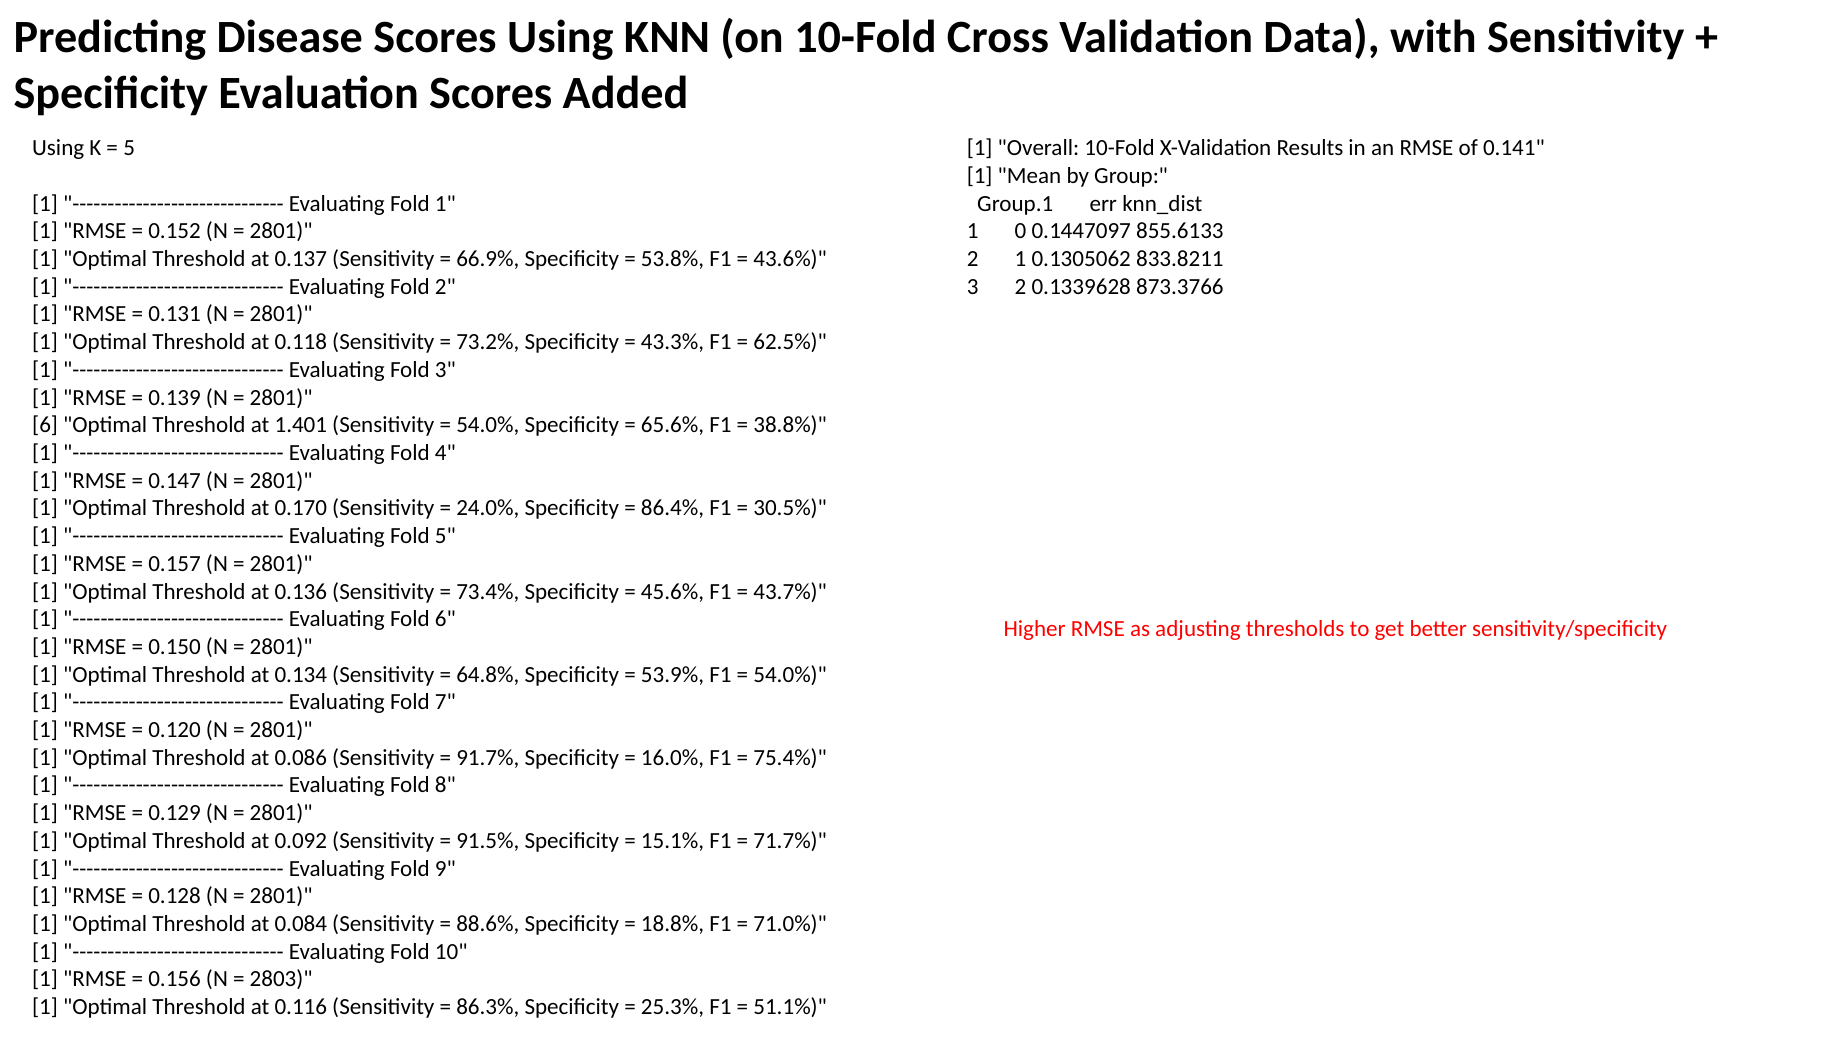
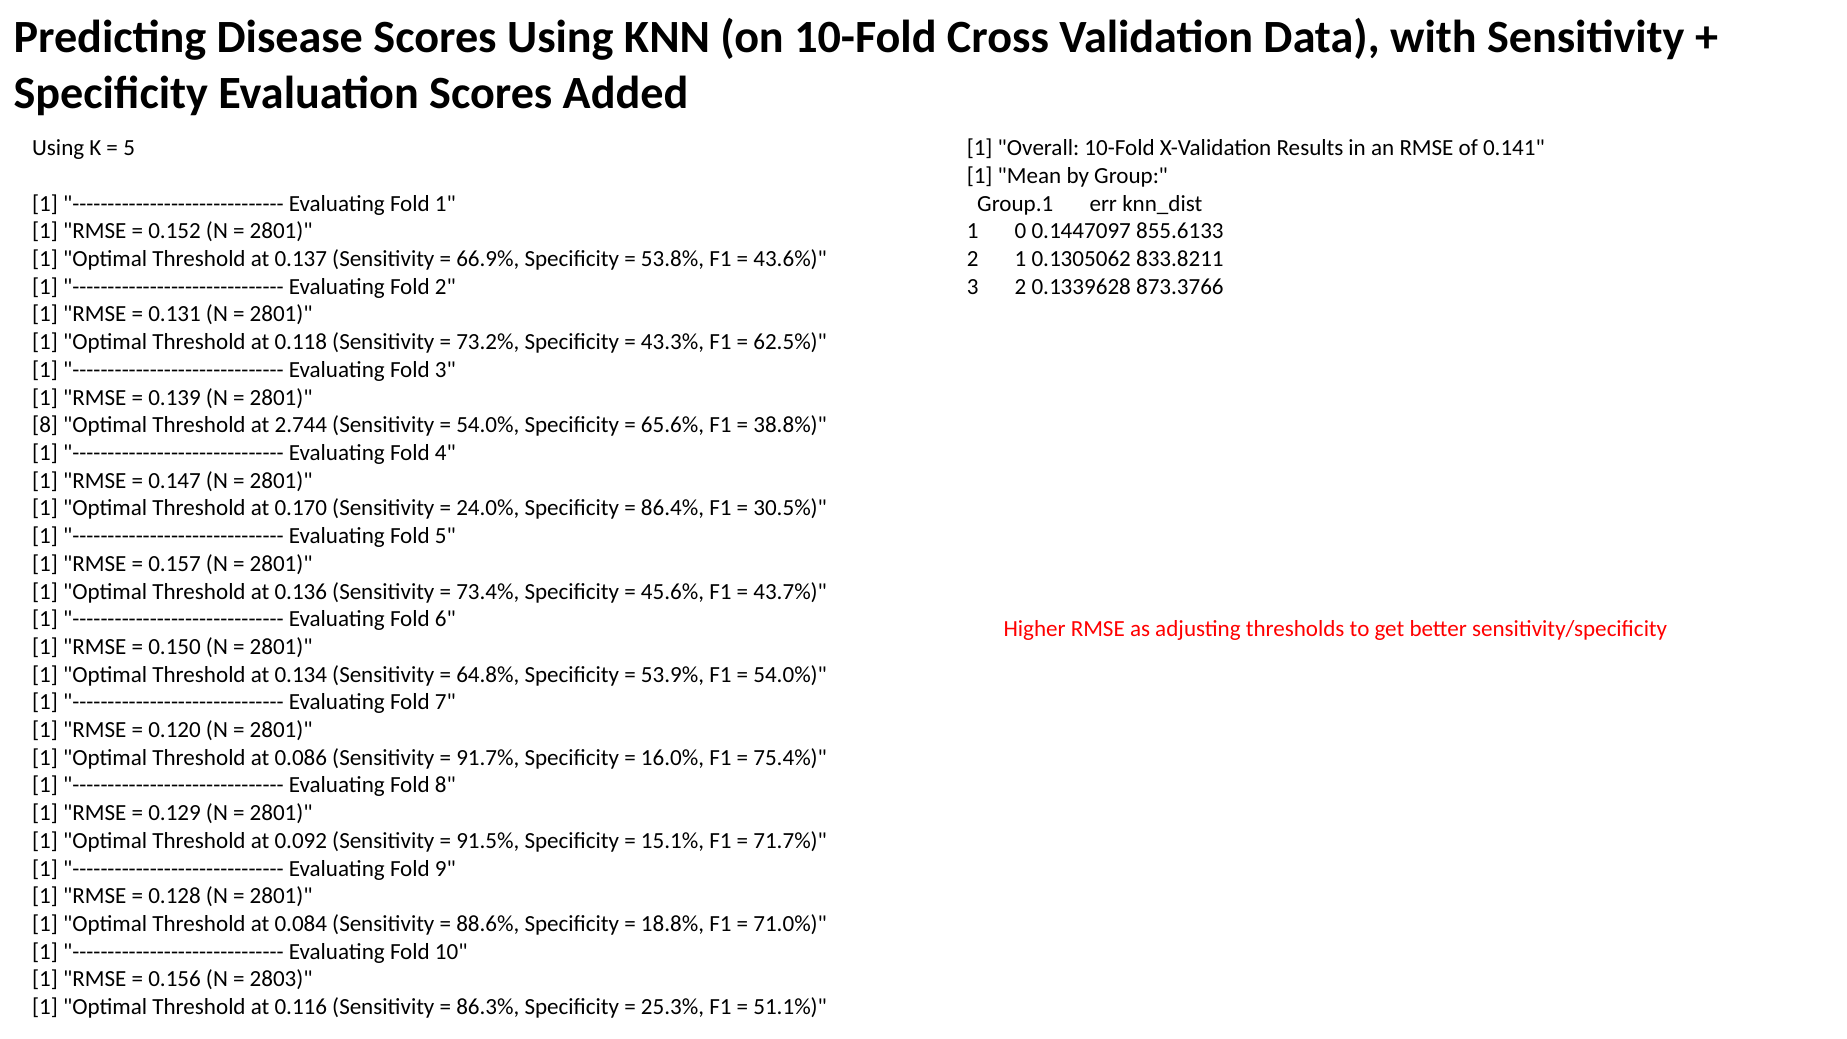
6: 6 -> 8 (45, 425)
1.401: 1.401 -> 2.744 (301, 425)
